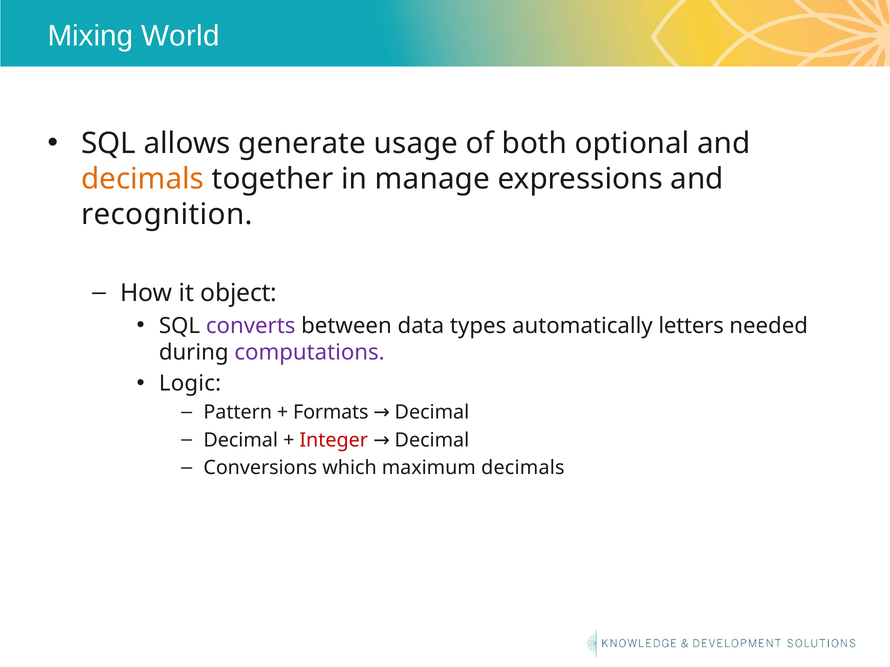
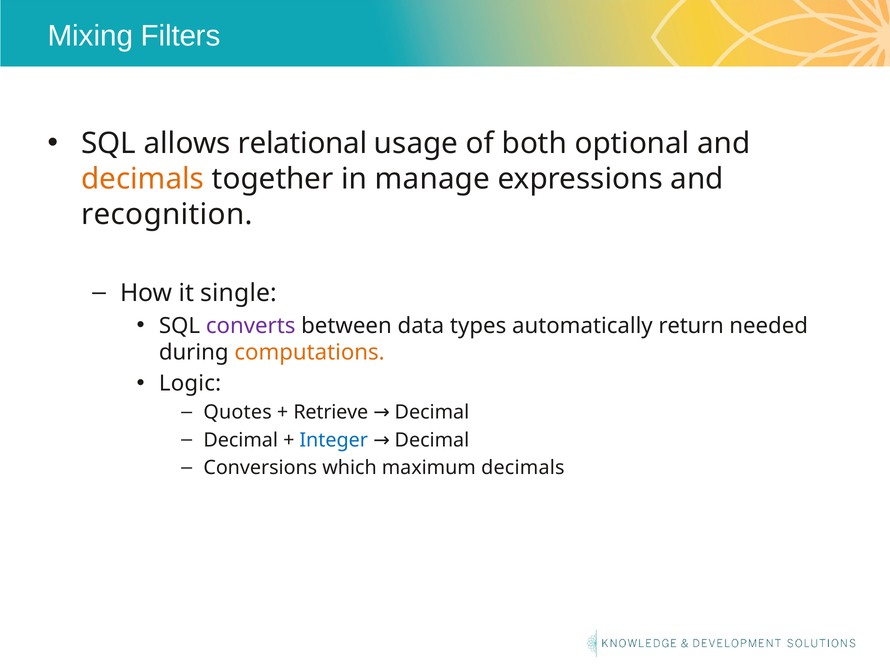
World: World -> Filters (181, 36)
generate: generate -> relational (302, 144)
object: object -> single (239, 293)
letters: letters -> return (691, 326)
computations colour: purple -> orange (310, 353)
Pattern: Pattern -> Quotes (238, 413)
Formats: Formats -> Retrieve (331, 413)
Integer colour: red -> blue (334, 440)
